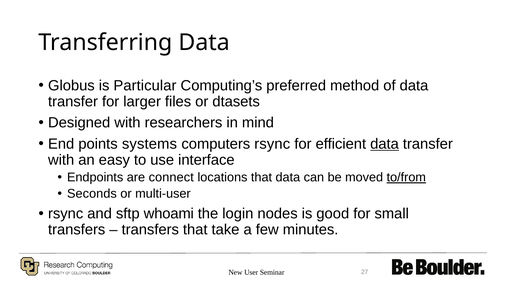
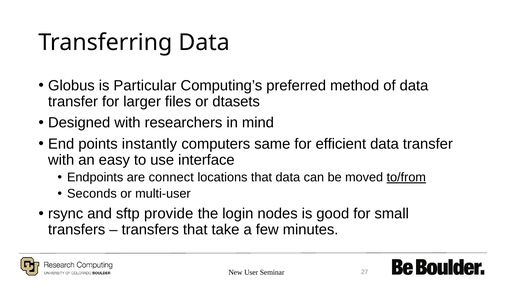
systems: systems -> instantly (149, 144)
computers rsync: rsync -> same (272, 144)
data underline: present -> none (385, 144)
whoami: whoami -> provide (169, 213)
